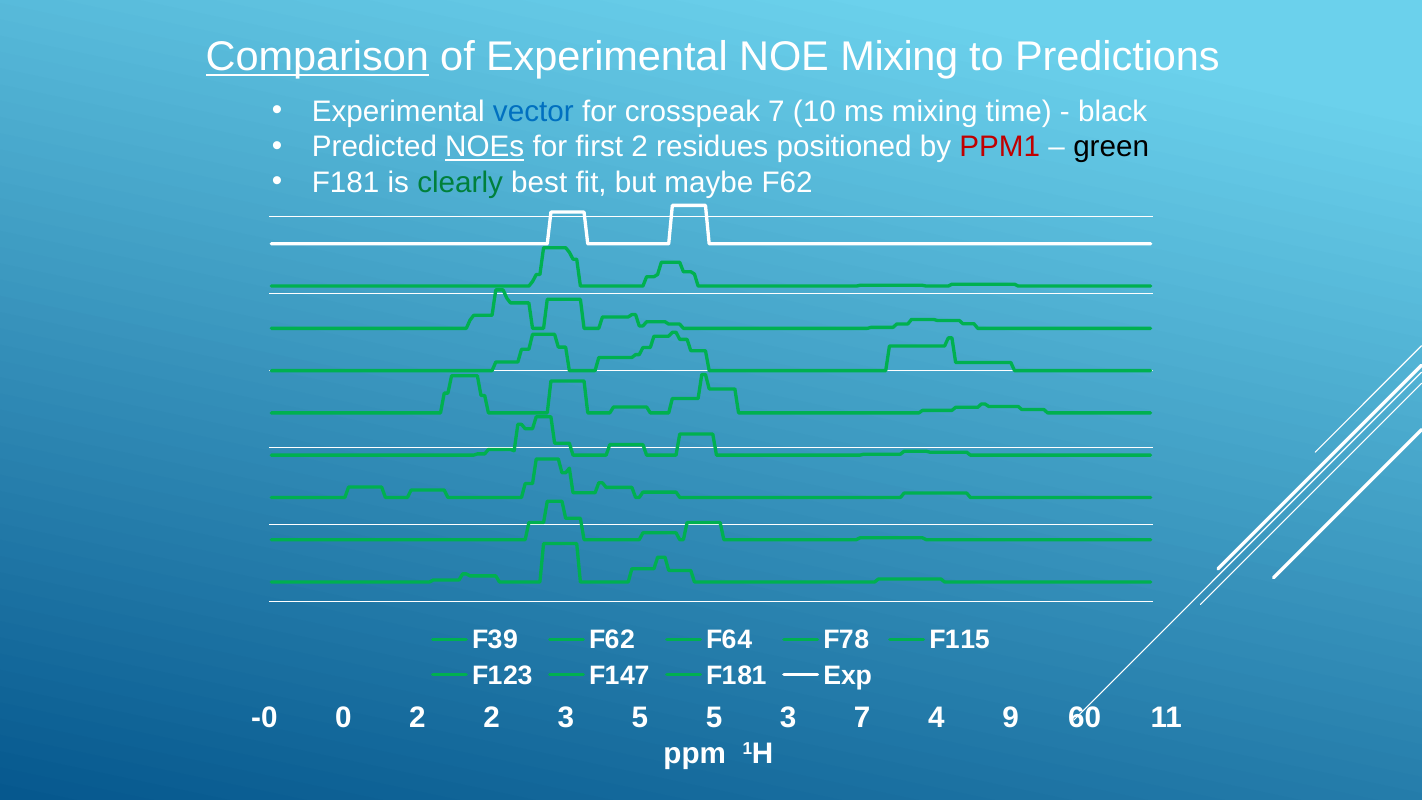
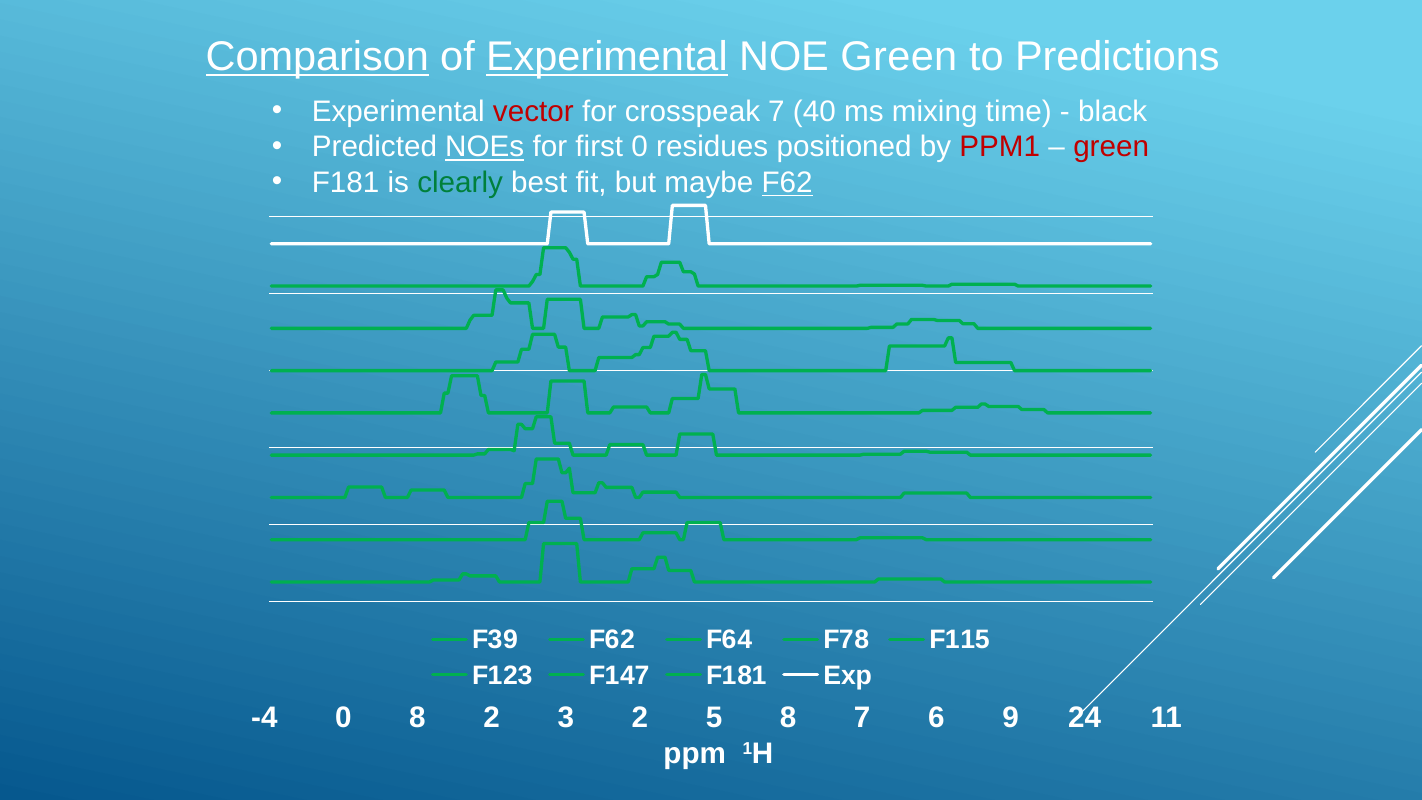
Experimental underline: none -> present (607, 57)
NOE Mixing: Mixing -> Green (899, 57)
vector colour: blue -> red (533, 112)
10: 10 -> 40 (814, 112)
first 2: 2 -> 0 (640, 147)
green colour: black -> red (1111, 147)
F62 underline: none -> present (787, 183)
-0: -0 -> -4 (264, 718)
0 2: 2 -> 8 (417, 718)
3 5: 5 -> 2 (640, 718)
5 3: 3 -> 8 (788, 718)
4: 4 -> 6 (936, 718)
60: 60 -> 24 (1085, 718)
